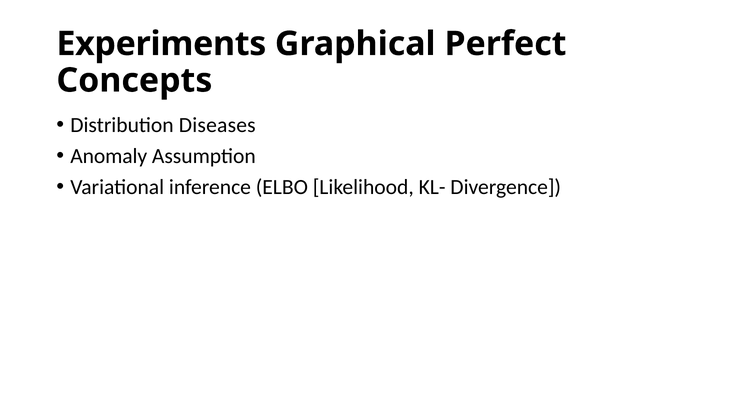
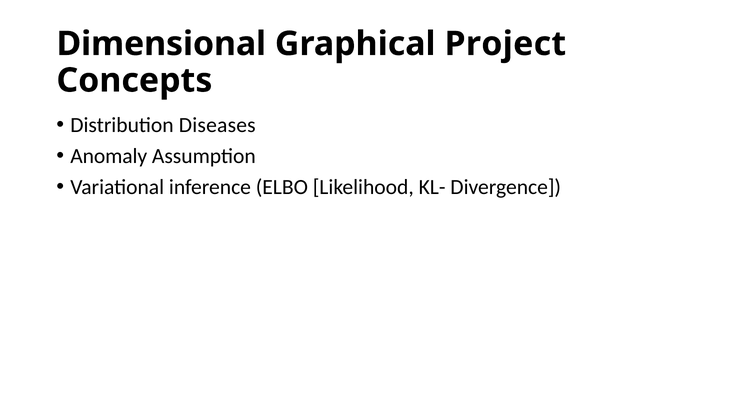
Experiments: Experiments -> Dimensional (161, 44)
Perfect: Perfect -> Project (505, 44)
